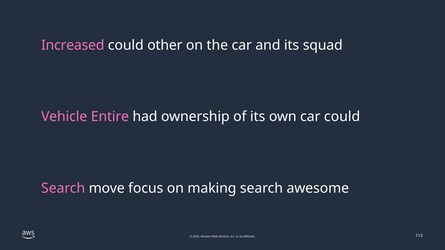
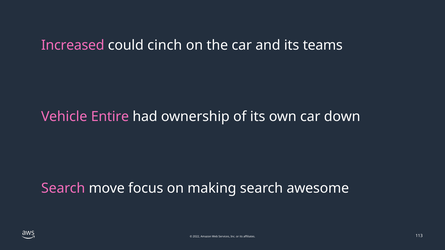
other: other -> cinch (165, 45)
squad: squad -> teams (323, 45)
car could: could -> down (342, 117)
